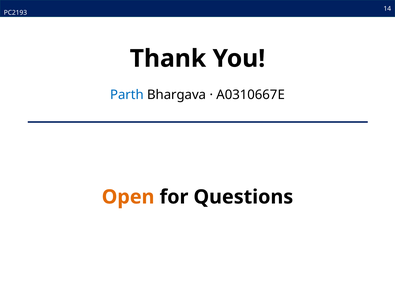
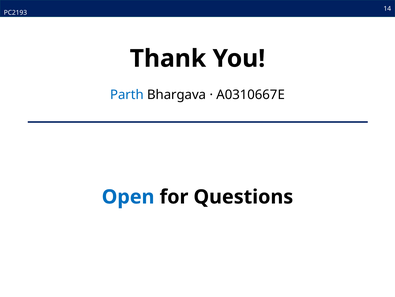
Open colour: orange -> blue (128, 196)
